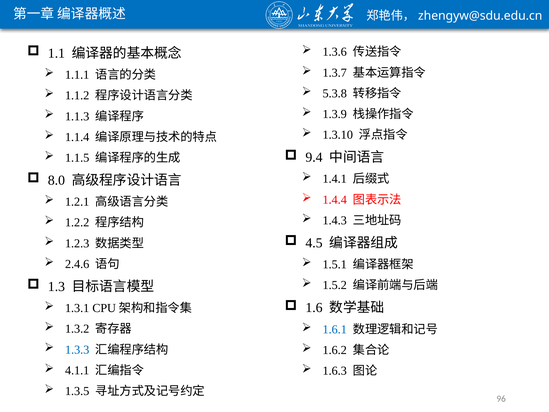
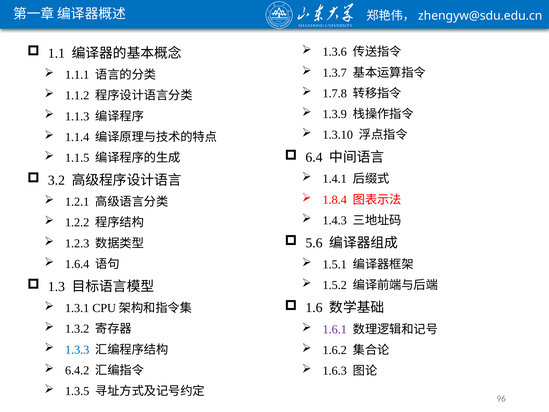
5.3.8: 5.3.8 -> 1.7.8 (335, 93)
9.4: 9.4 -> 6.4 (314, 157)
8.0: 8.0 -> 3.2 (56, 180)
1.4.4: 1.4.4 -> 1.8.4 (335, 200)
4.5: 4.5 -> 5.6 (314, 243)
2.4.6: 2.4.6 -> 1.6.4 (77, 264)
1.6.1 colour: blue -> purple (335, 329)
4.1.1: 4.1.1 -> 6.4.2 (77, 370)
